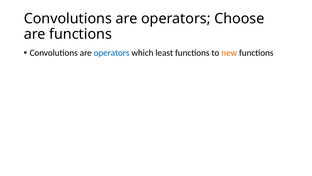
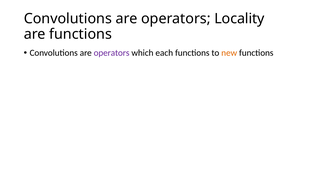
Choose: Choose -> Locality (239, 18)
operators colour: blue -> purple (112, 53)
least: least -> each (164, 53)
